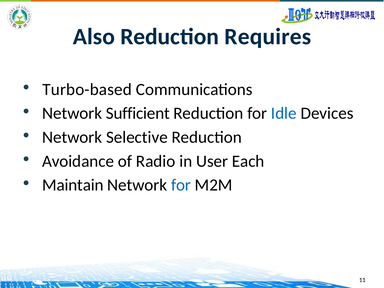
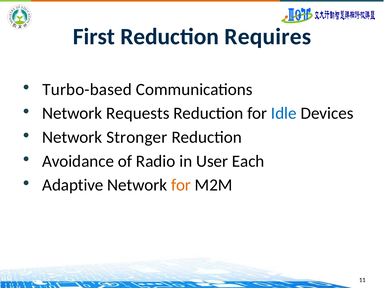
Also: Also -> First (94, 37)
Sufficient: Sufficient -> Requests (138, 113)
Selective: Selective -> Stronger (137, 137)
Maintain: Maintain -> Adaptive (73, 185)
for colour: blue -> orange (181, 185)
